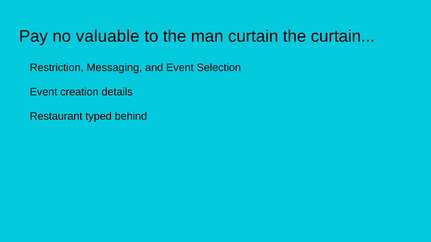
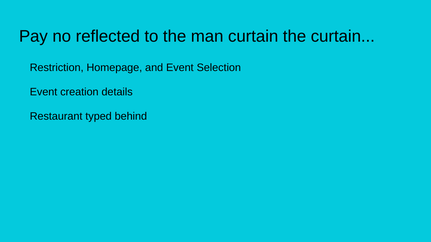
valuable: valuable -> reflected (108, 37)
Messaging: Messaging -> Homepage (114, 68)
